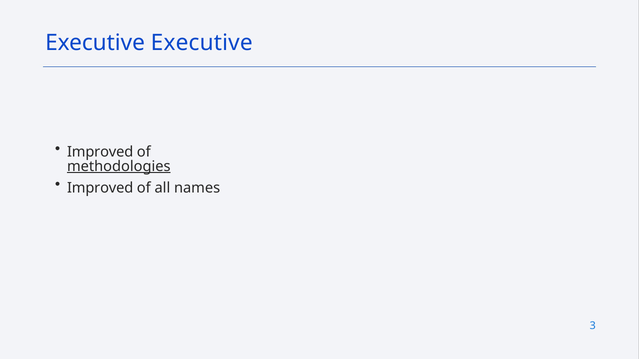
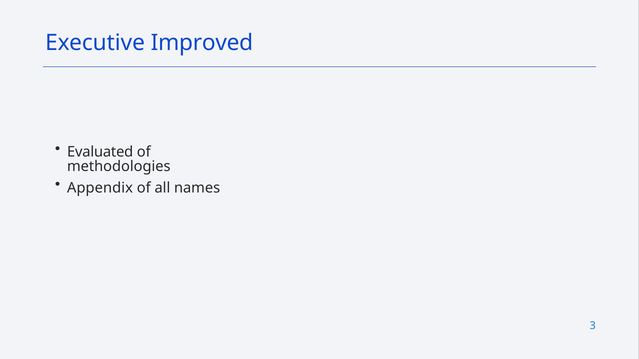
Executive Executive: Executive -> Improved (202, 43)
Improved: Improved -> Evaluated (100, 152)
methodologies underline: present -> none (119, 166)
Improved: Improved -> Appendix (100, 188)
